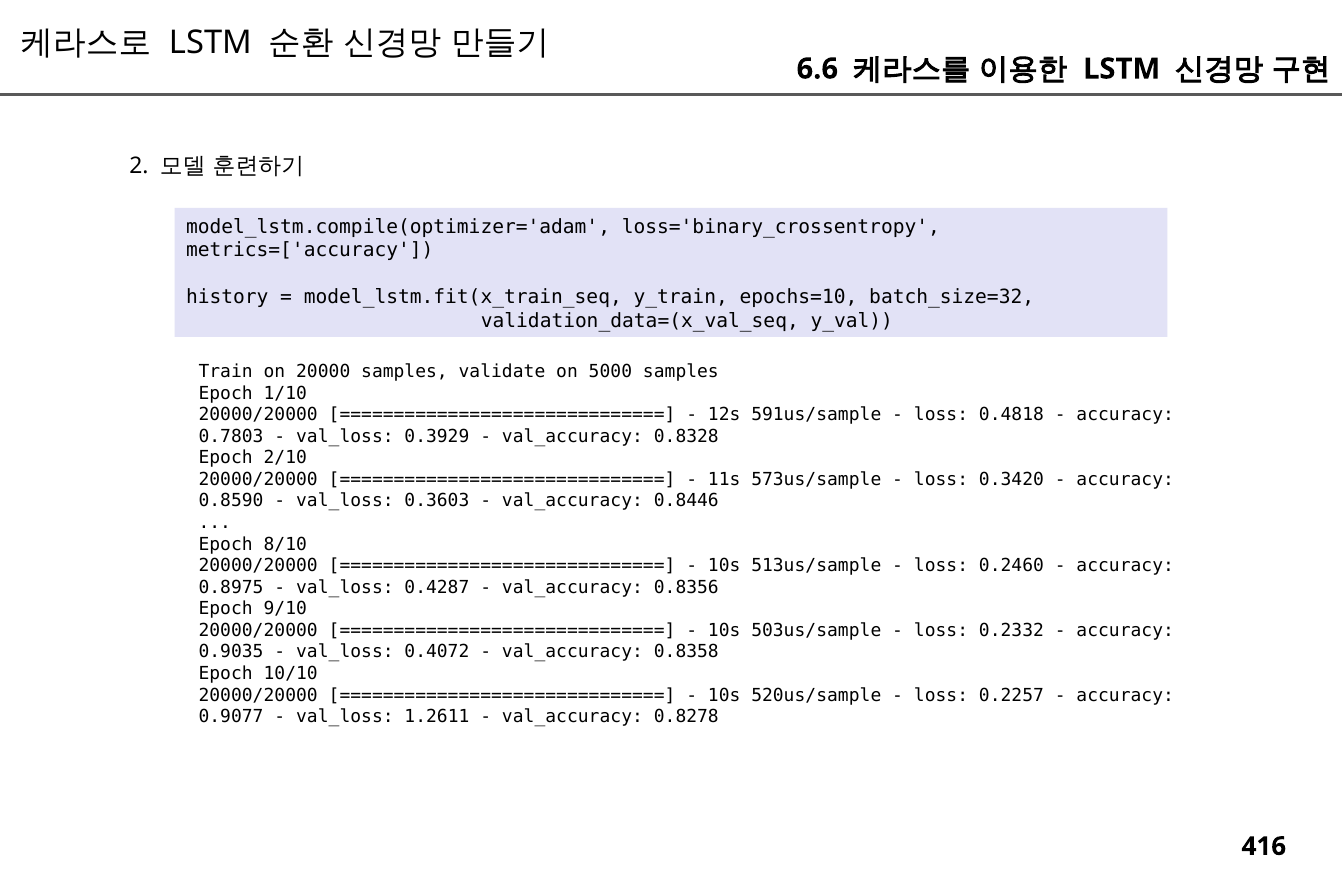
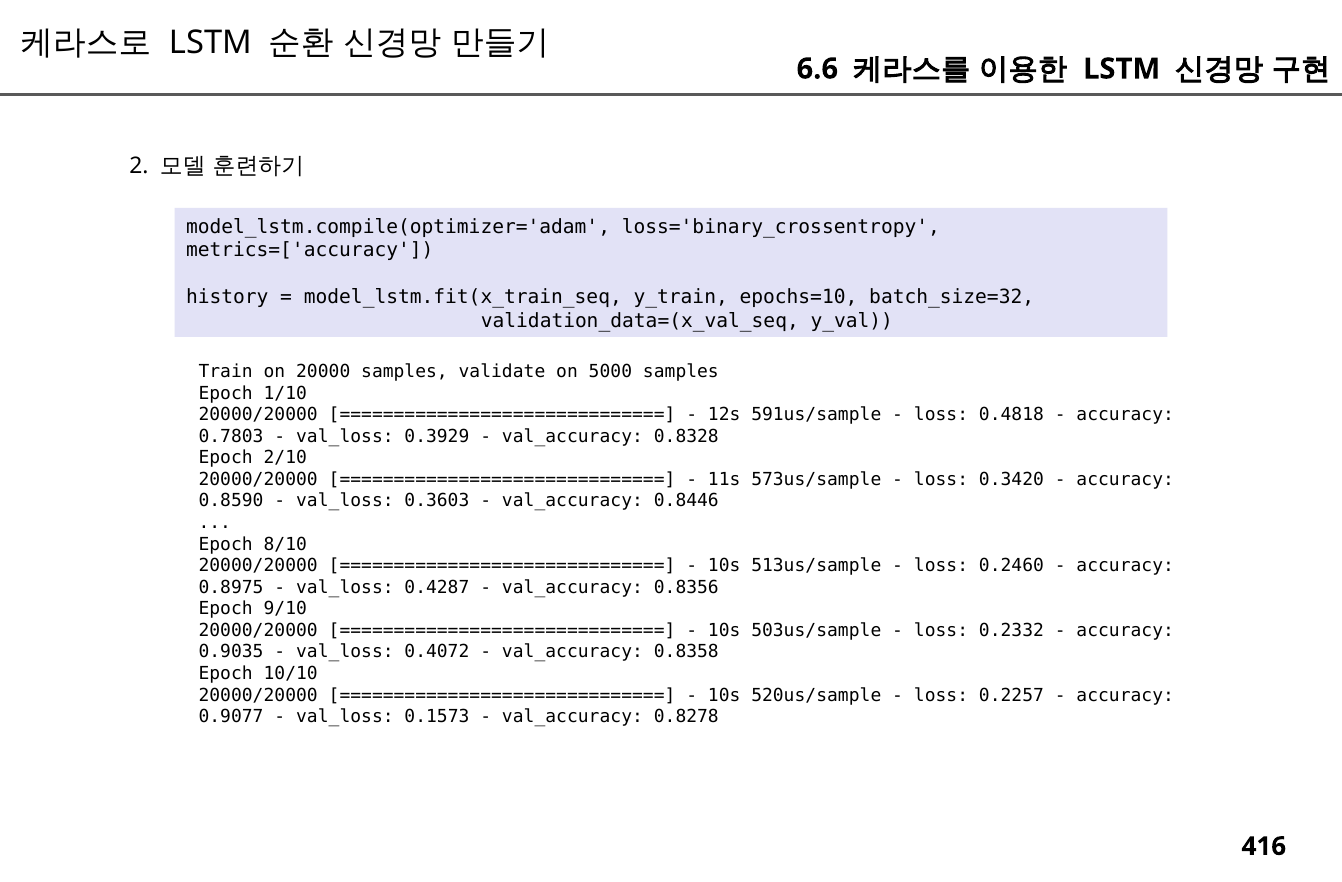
1.2611: 1.2611 -> 0.1573 (437, 716)
